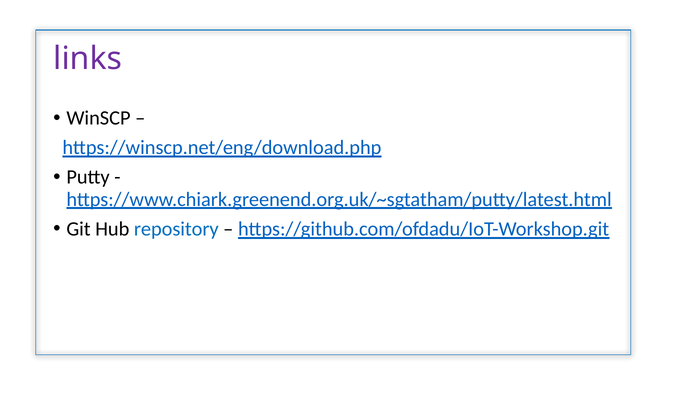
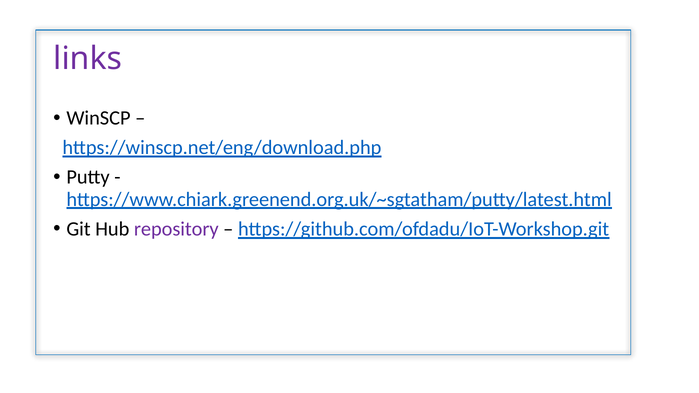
repository colour: blue -> purple (176, 229)
